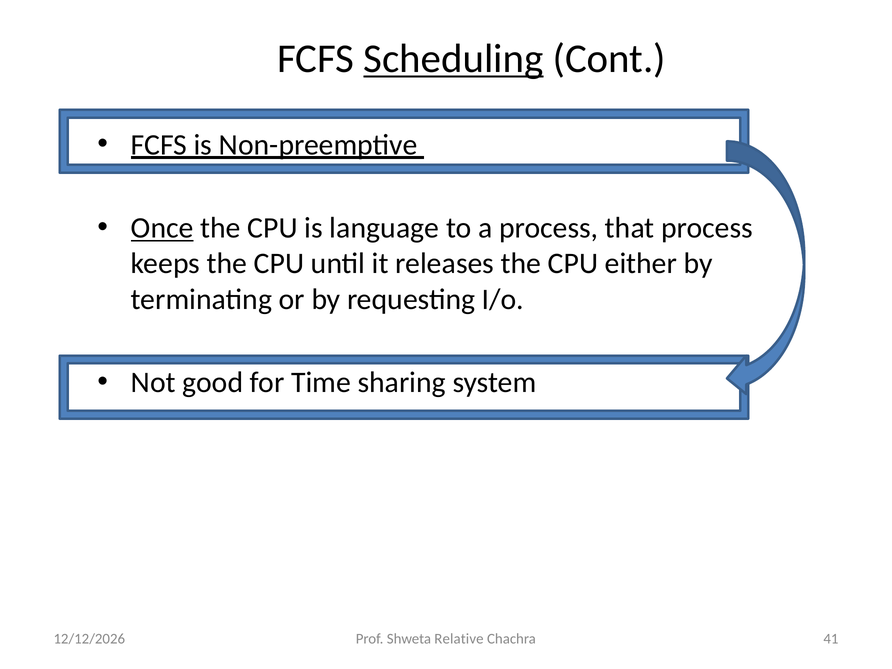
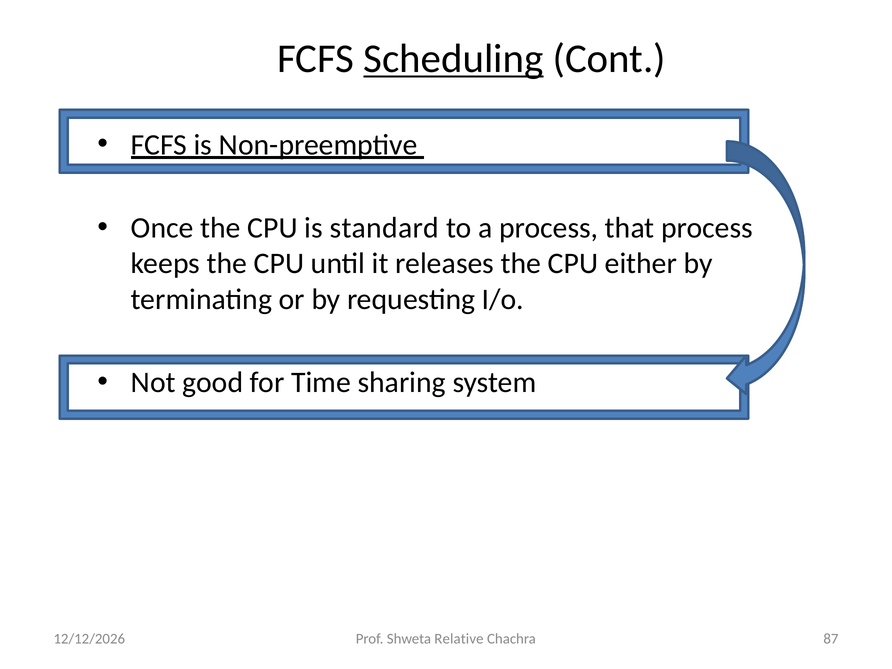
Once underline: present -> none (162, 228)
language: language -> standard (384, 228)
41: 41 -> 87 (831, 639)
